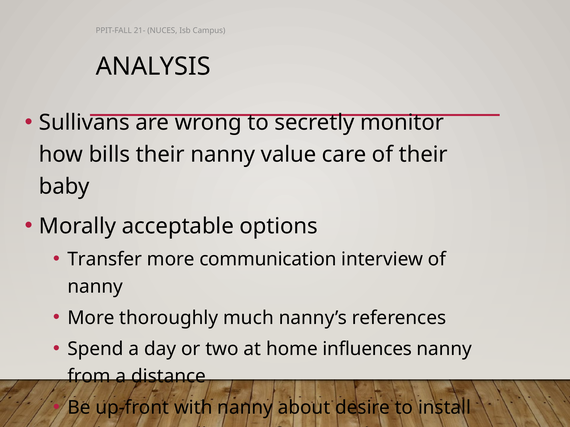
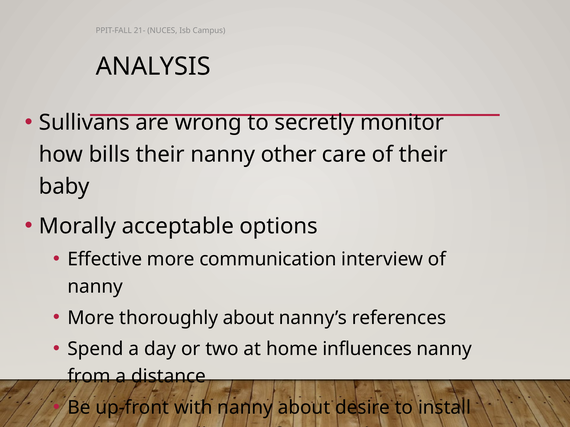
value: value -> other (289, 155)
Transfer: Transfer -> Effective (105, 259)
thoroughly much: much -> about (249, 318)
